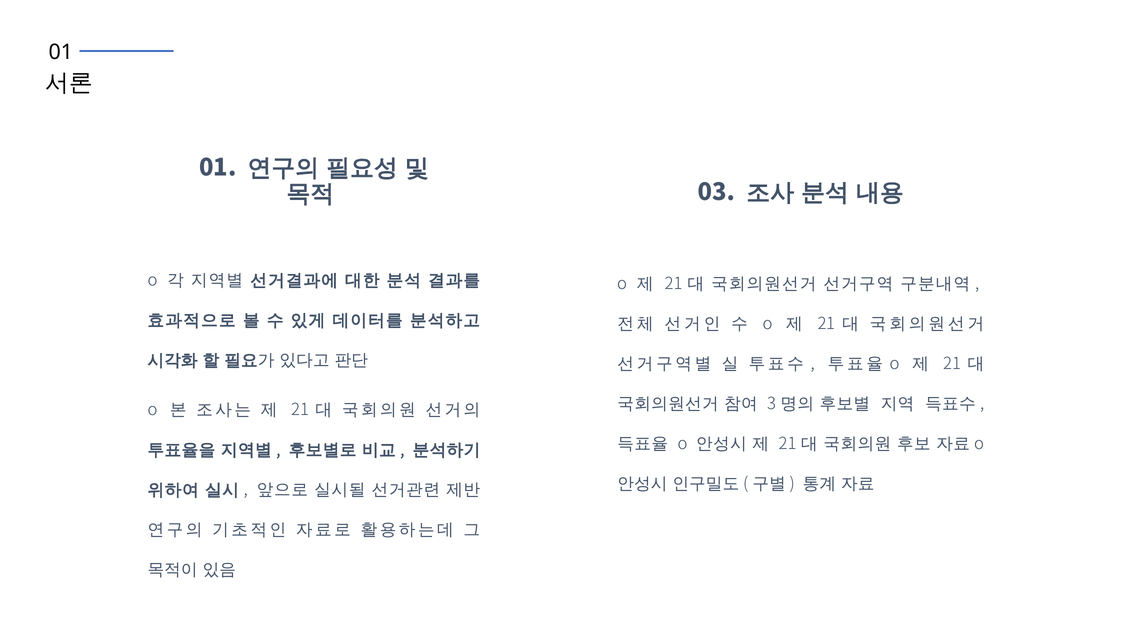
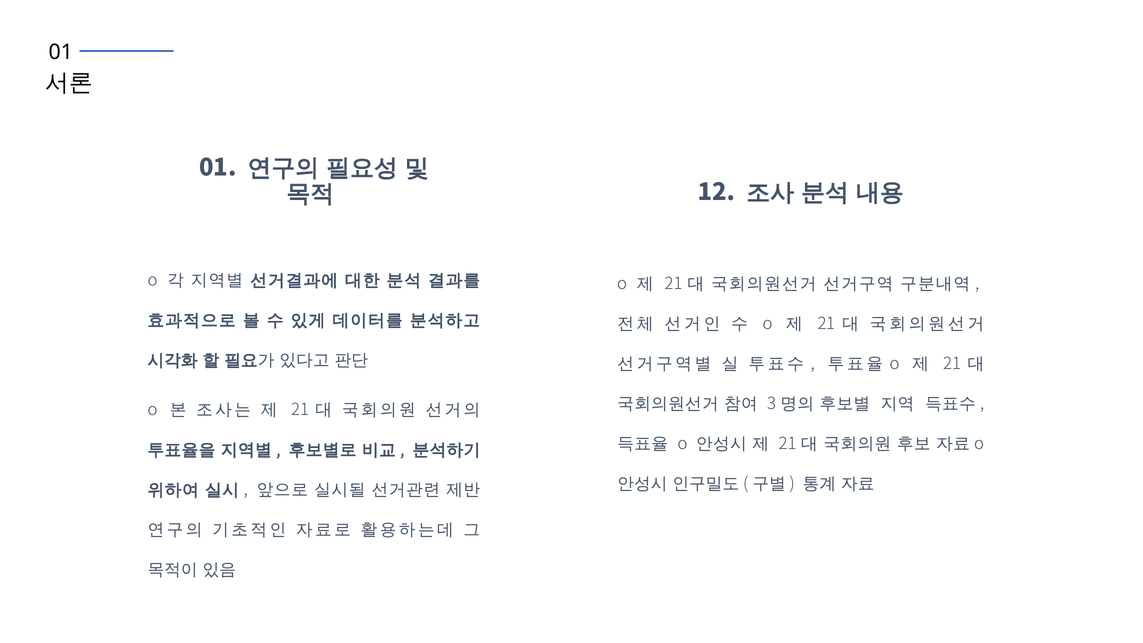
03: 03 -> 12 (717, 192)
